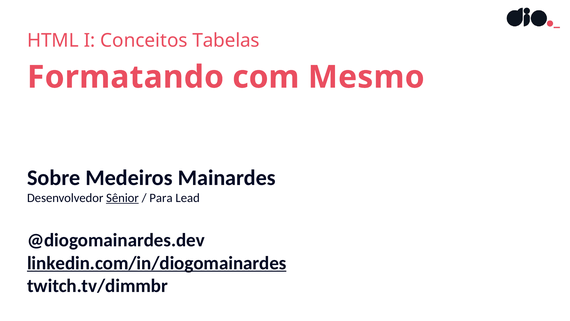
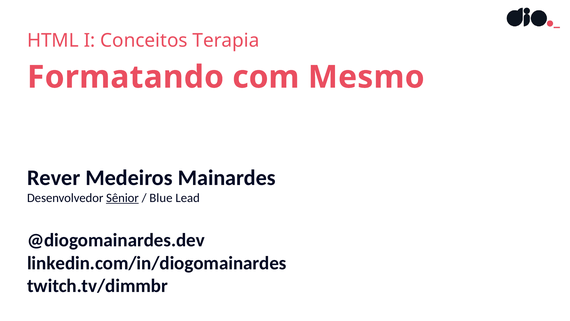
Tabelas: Tabelas -> Terapia (226, 41)
Sobre: Sobre -> Rever (54, 177)
Para: Para -> Blue (161, 198)
linkedin.com/in/diogomainardes underline: present -> none (157, 263)
